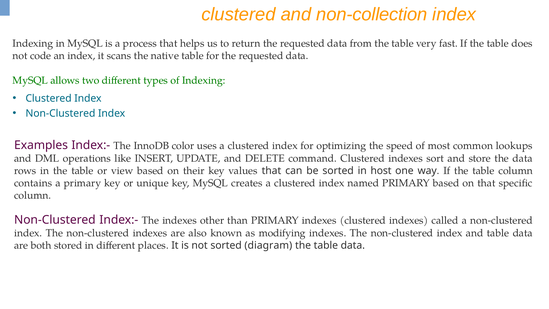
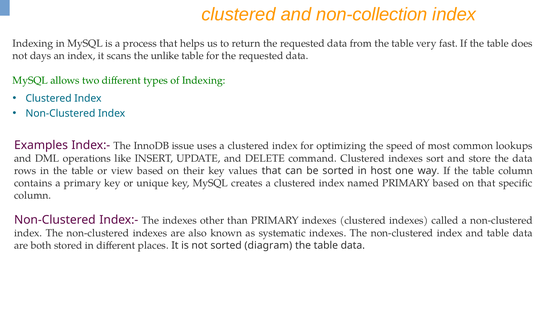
code: code -> days (41, 56)
native: native -> unlike (165, 56)
color: color -> issue (183, 146)
modifying: modifying -> systematic (282, 233)
